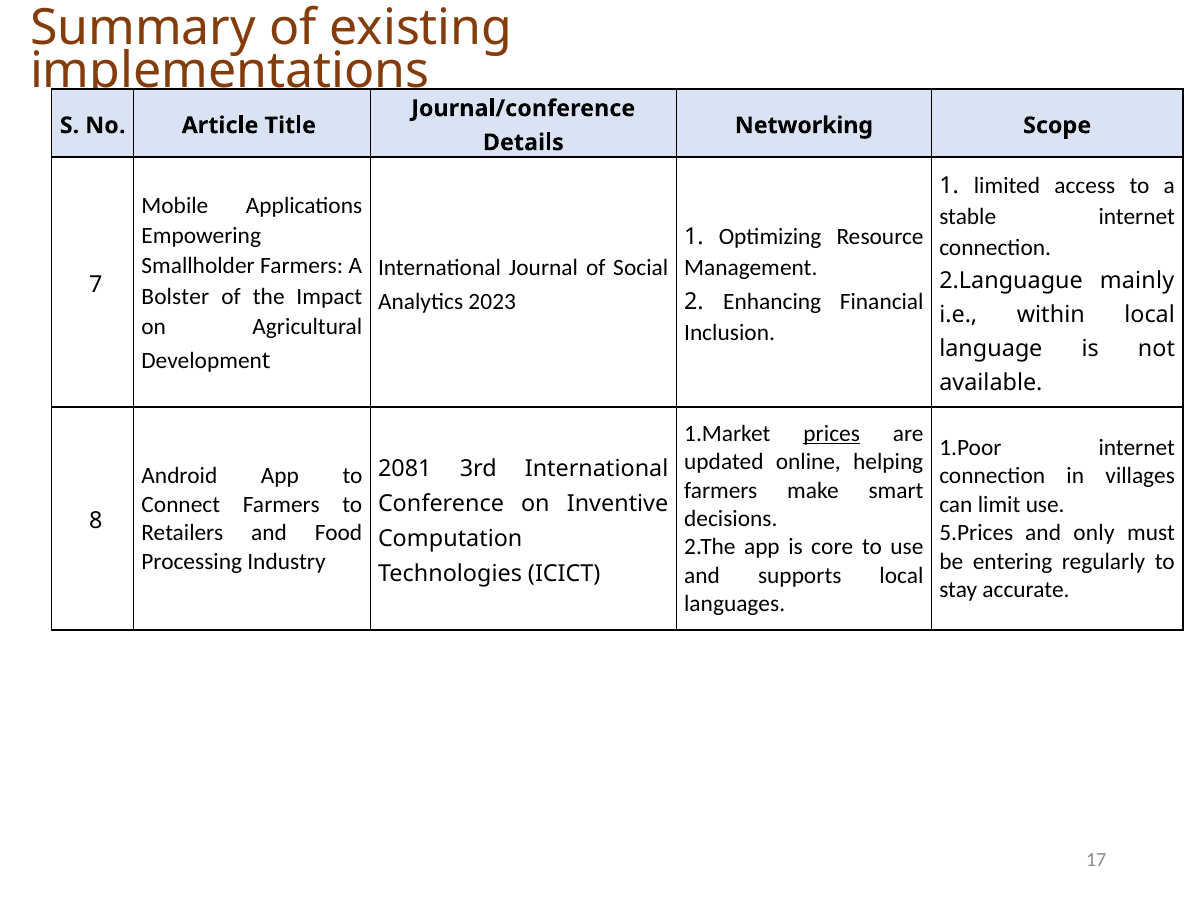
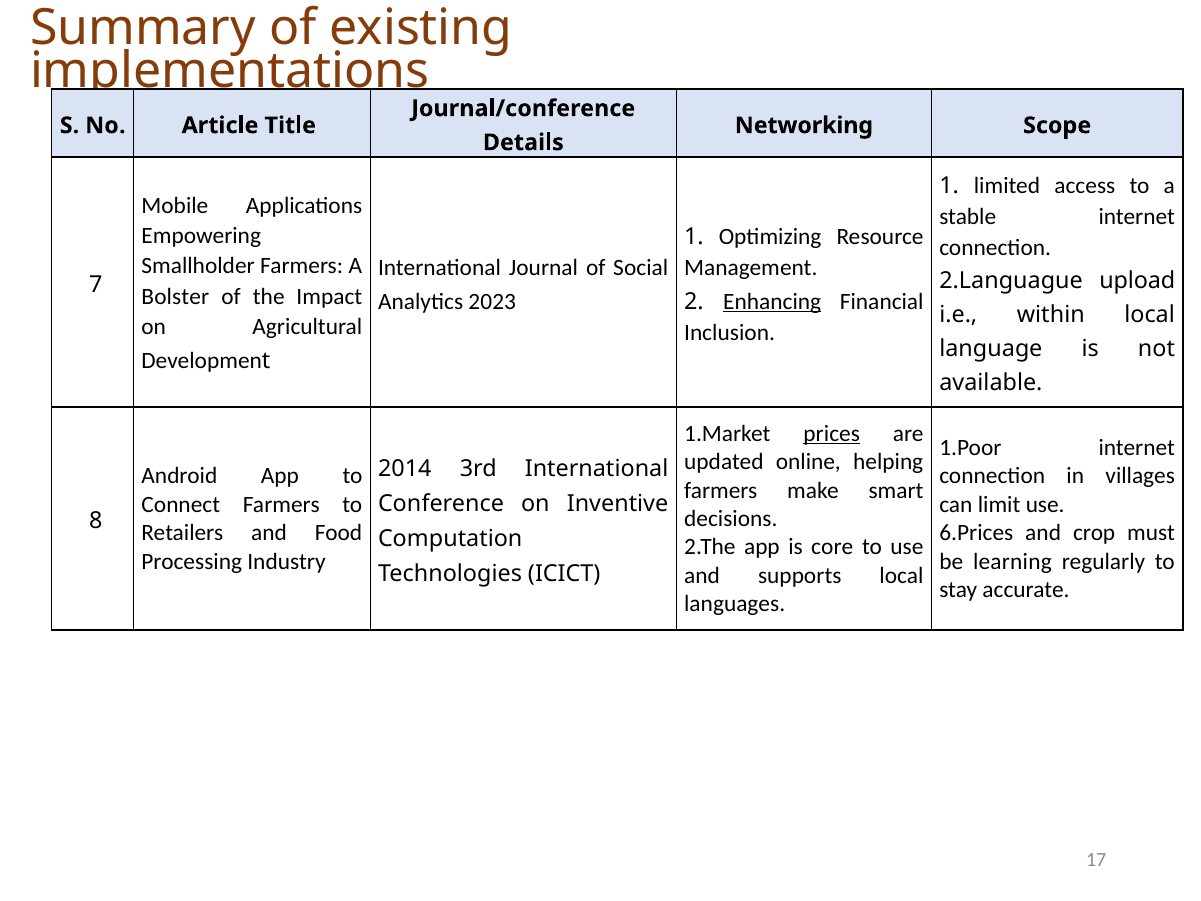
mainly: mainly -> upload (1137, 281)
Enhancing underline: none -> present (772, 301)
2081: 2081 -> 2014 (405, 469)
5.Prices: 5.Prices -> 6.Prices (976, 533)
only: only -> crop (1094, 533)
entering: entering -> learning (1012, 561)
